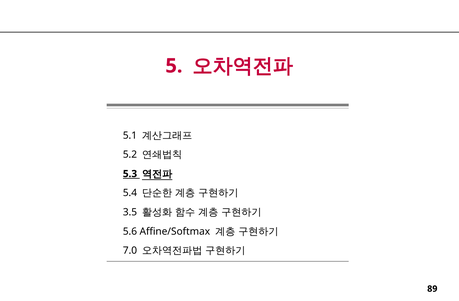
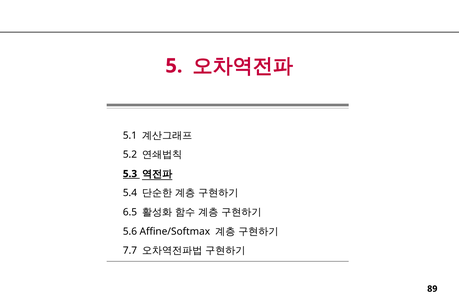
3.5: 3.5 -> 6.5 (130, 213)
7.0: 7.0 -> 7.7 (130, 251)
